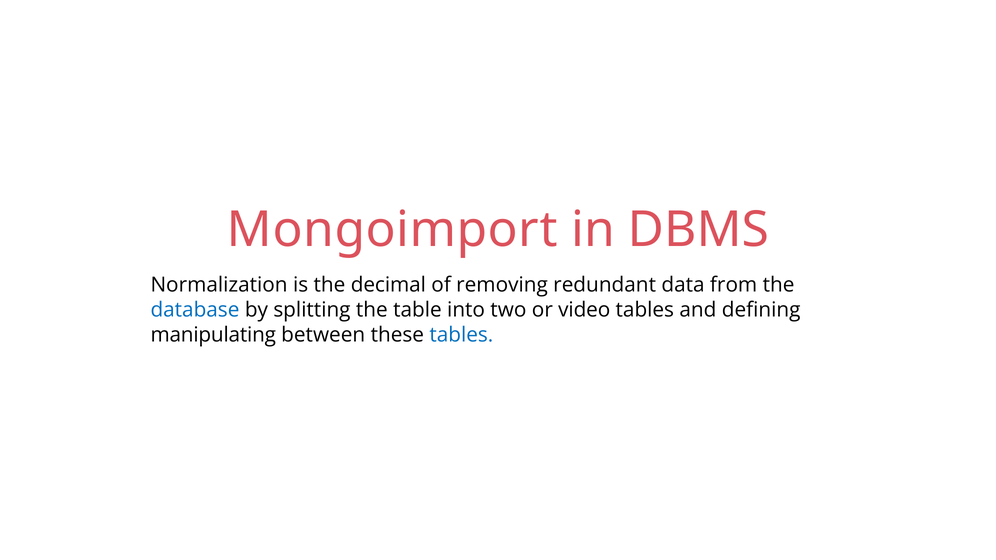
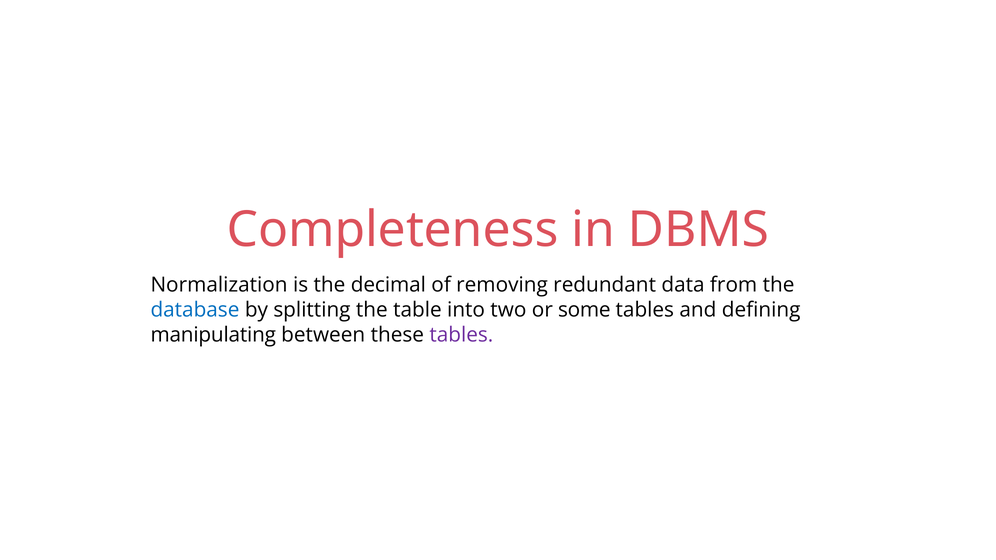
Mongoimport: Mongoimport -> Completeness (393, 230)
video: video -> some (584, 310)
tables colour: blue -> purple (461, 335)
